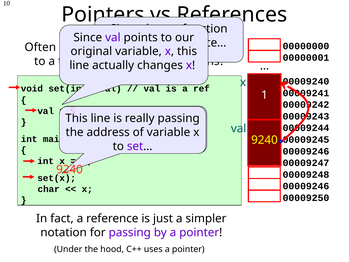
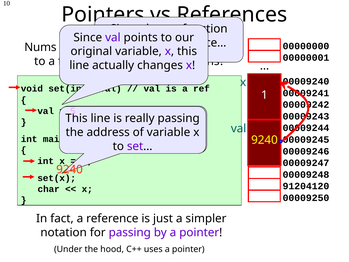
Often: Often -> Nums (40, 47)
00009246: 00009246 -> 91204120 (306, 186)
